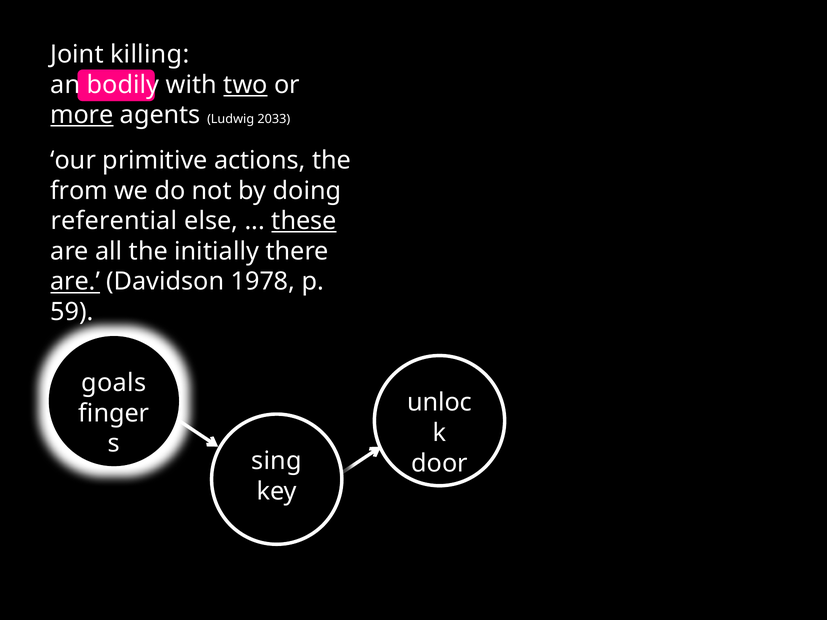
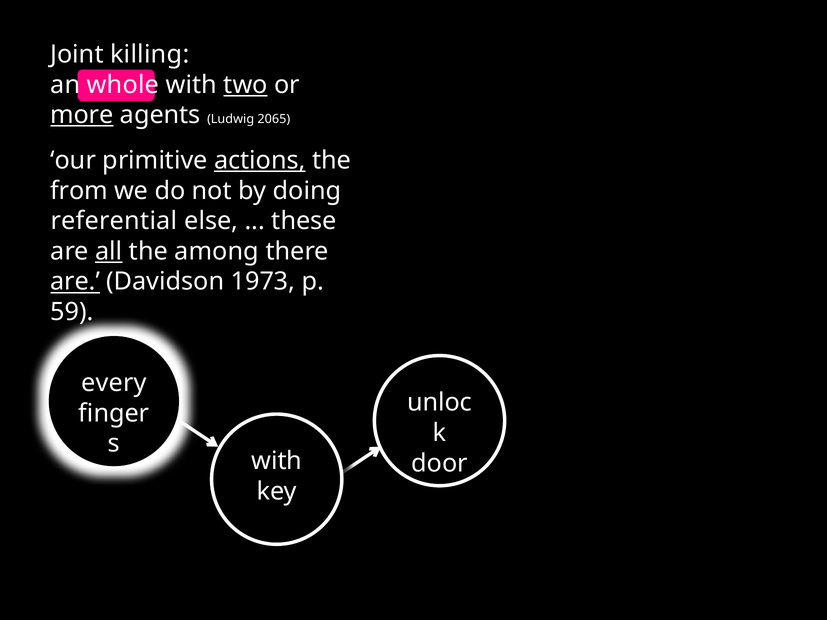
bodily: bodily -> whole (123, 85)
2033: 2033 -> 2065 (274, 119)
actions underline: none -> present (260, 161)
these underline: present -> none (304, 221)
all underline: none -> present (109, 251)
initially: initially -> among (217, 251)
1978: 1978 -> 1973 (263, 282)
goals: goals -> every (114, 383)
sing: sing -> with (277, 461)
